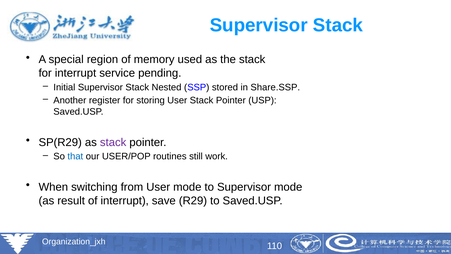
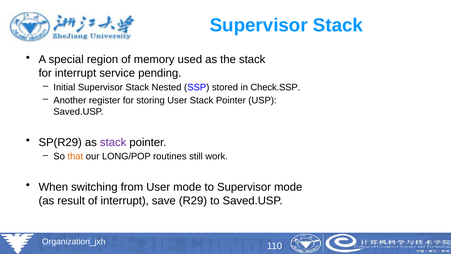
Share.SSP: Share.SSP -> Check.SSP (275, 87)
that colour: blue -> orange (75, 156)
USER/POP: USER/POP -> LONG/POP (126, 156)
